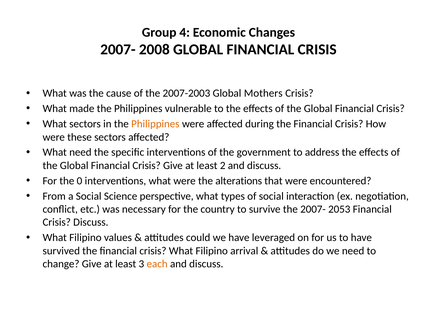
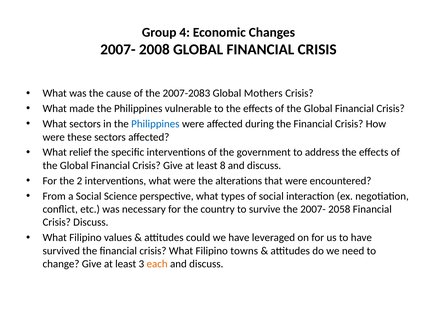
2007-2003: 2007-2003 -> 2007-2083 (186, 93)
Philippines colour: orange -> blue (155, 124)
What need: need -> relief (80, 152)
2: 2 -> 8 (223, 165)
0: 0 -> 2 (79, 181)
2053: 2053 -> 2058 (339, 209)
arrival: arrival -> towns (244, 251)
